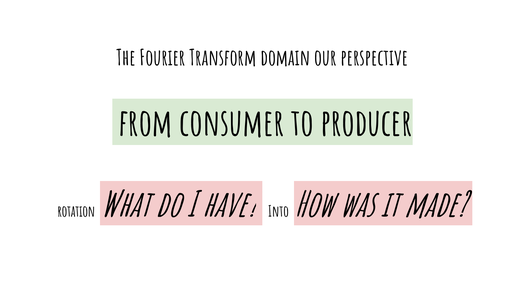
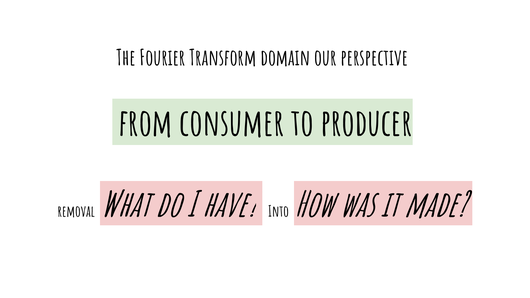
rotation: rotation -> removal (76, 212)
